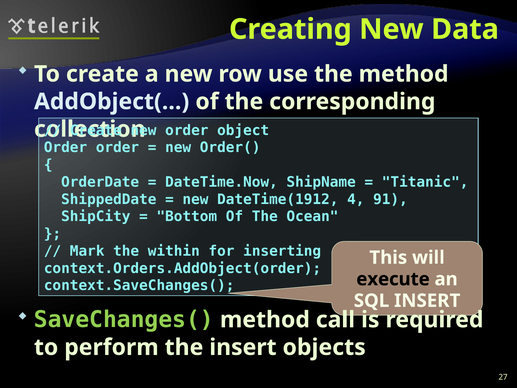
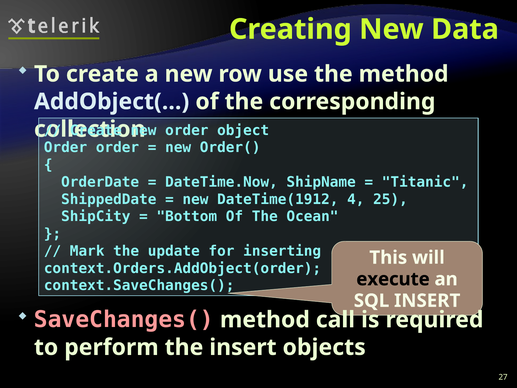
91: 91 -> 25 (390, 199)
within: within -> update (174, 251)
SaveChanges( colour: light green -> pink (124, 320)
